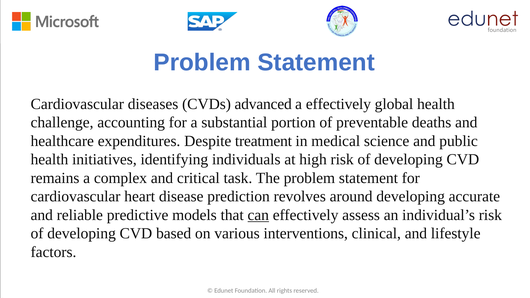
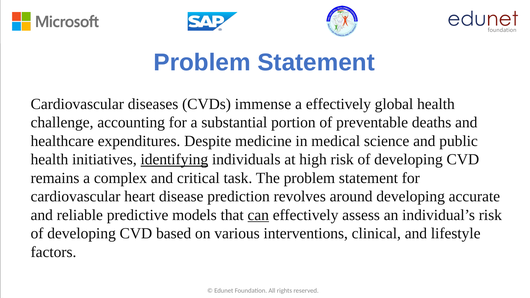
advanced: advanced -> immense (263, 104)
treatment: treatment -> medicine (263, 141)
identifying underline: none -> present (174, 160)
